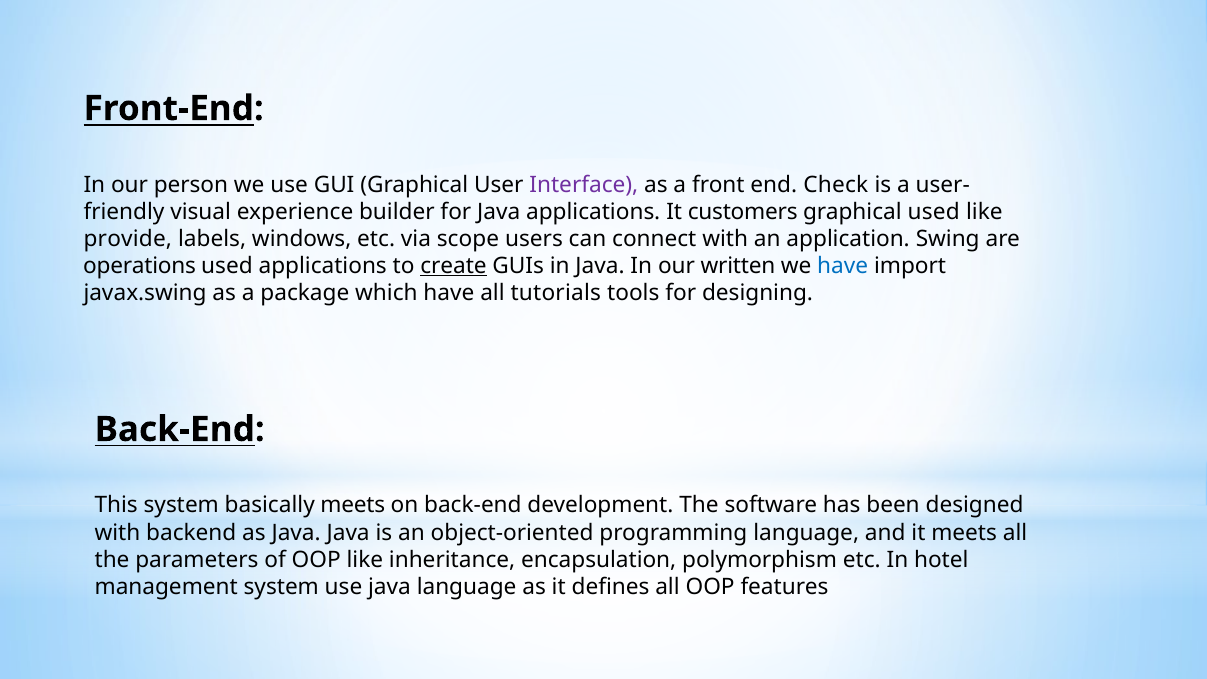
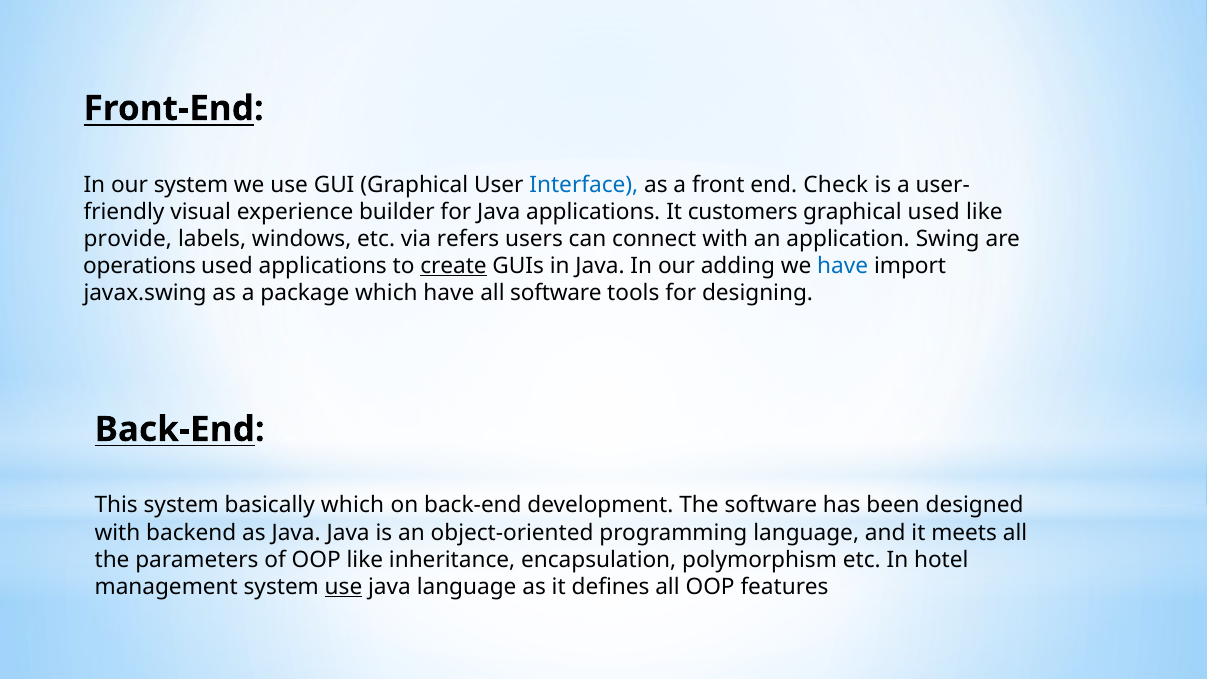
our person: person -> system (191, 185)
Interface colour: purple -> blue (584, 185)
scope: scope -> refers (468, 239)
written: written -> adding (738, 266)
all tutorials: tutorials -> software (556, 293)
basically meets: meets -> which (353, 505)
use underline: none -> present (344, 587)
